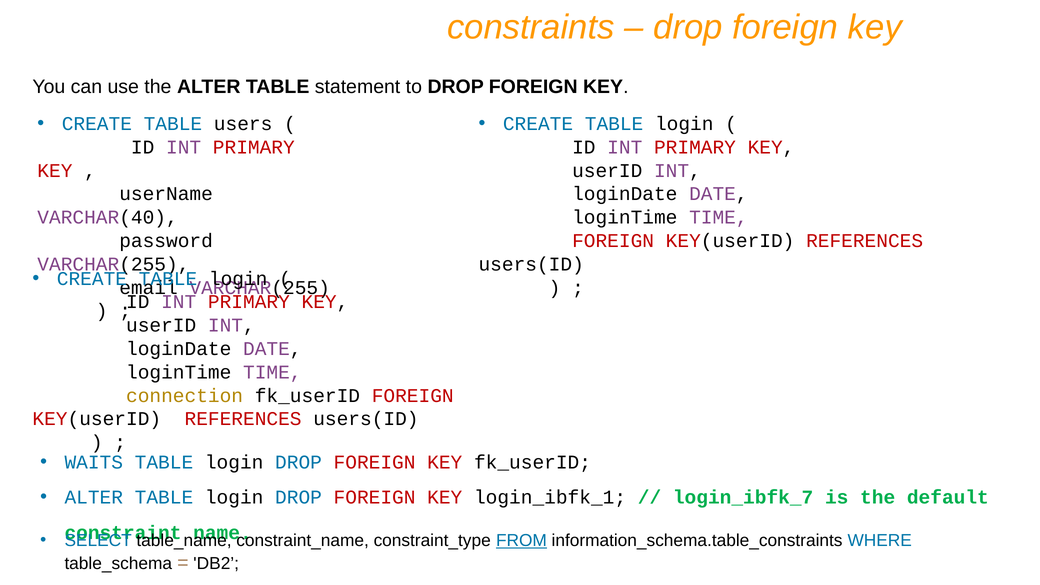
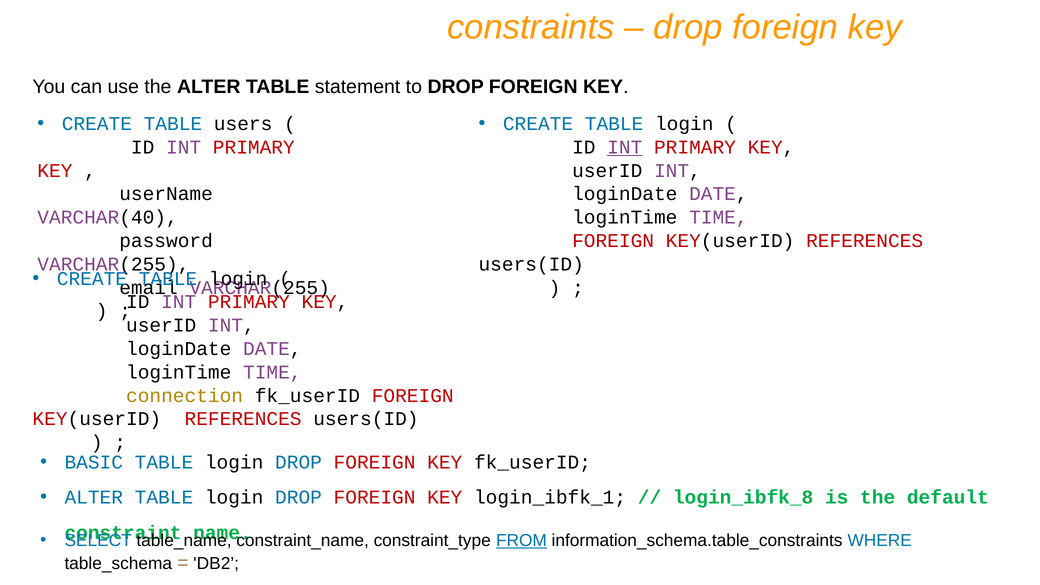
INT underline: none -> present (625, 147)
WAITS: WAITS -> BASIC (94, 462)
login_ibfk_7: login_ibfk_7 -> login_ibfk_8 (743, 497)
